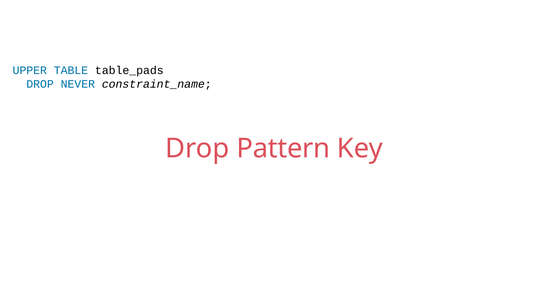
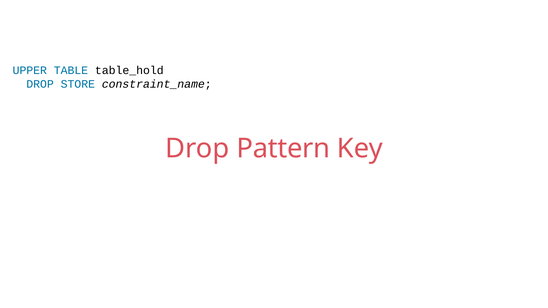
table_pads: table_pads -> table_hold (129, 71)
NEVER: NEVER -> STORE (78, 84)
